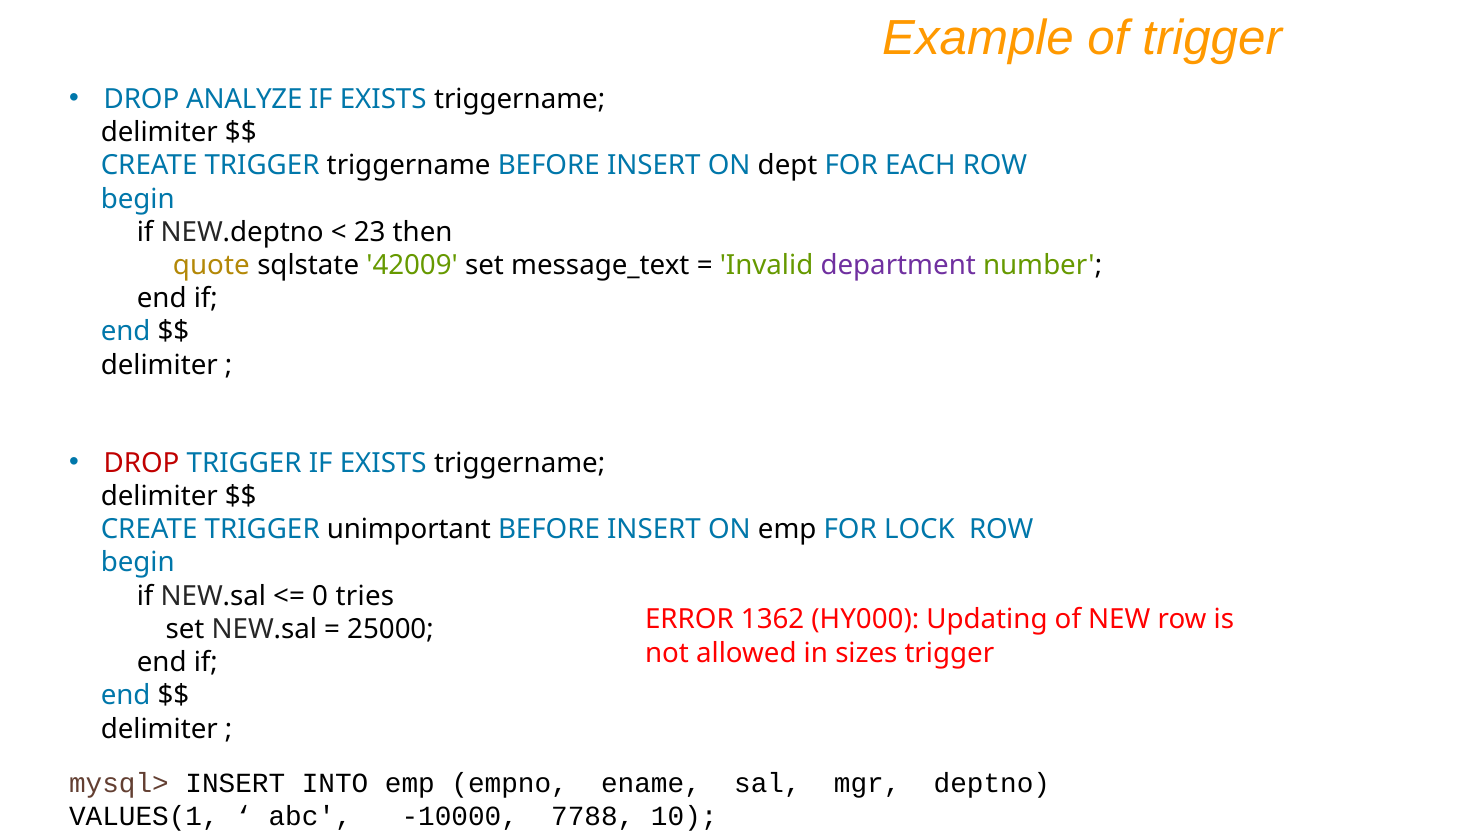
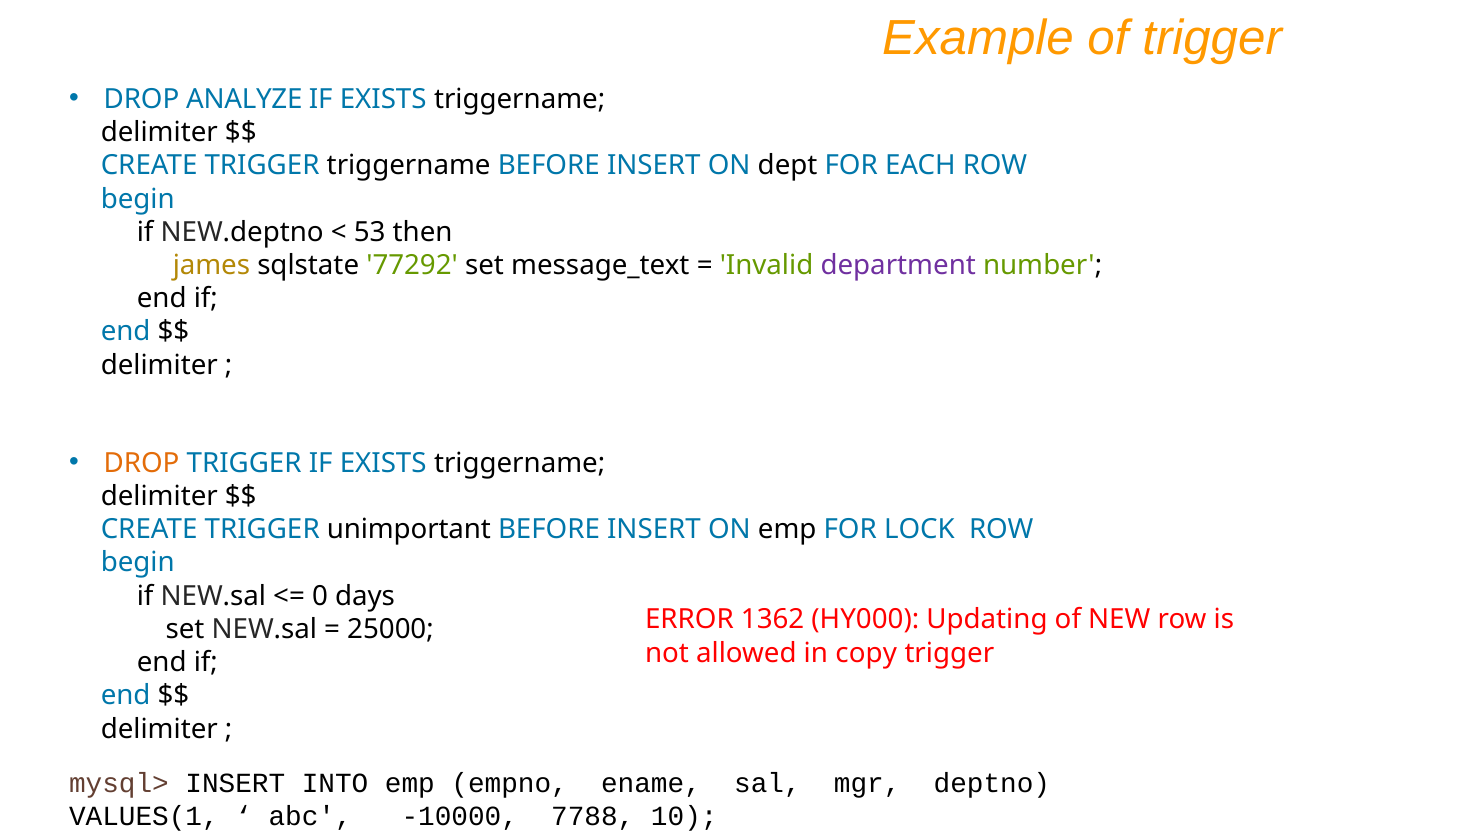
23: 23 -> 53 (370, 232)
quote: quote -> james (211, 265)
42009: 42009 -> 77292 (412, 265)
DROP colour: red -> orange (142, 463)
tries: tries -> days (365, 596)
sizes: sizes -> copy (866, 653)
